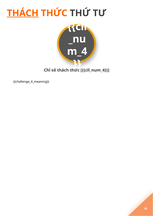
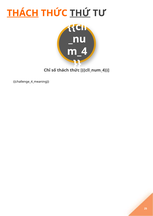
THỨ underline: none -> present (80, 13)
